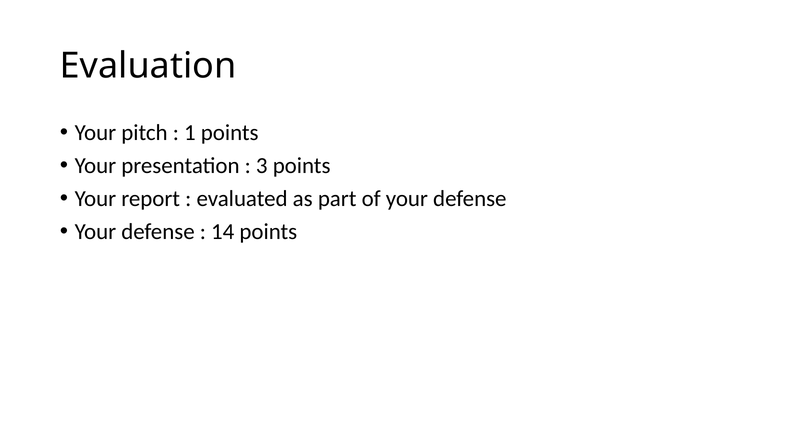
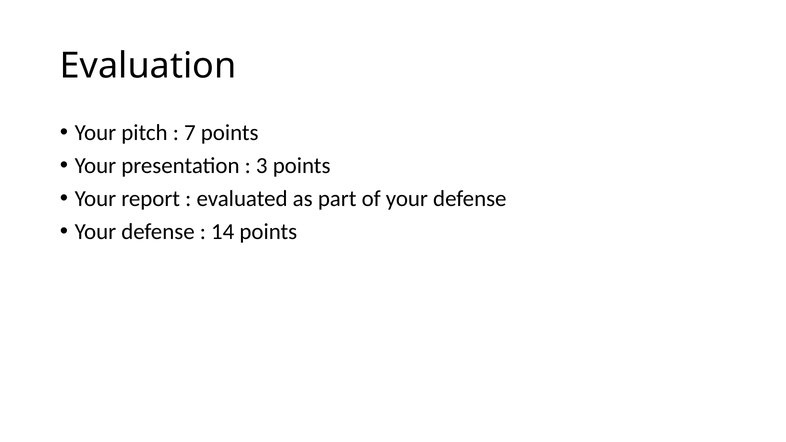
1: 1 -> 7 (190, 133)
